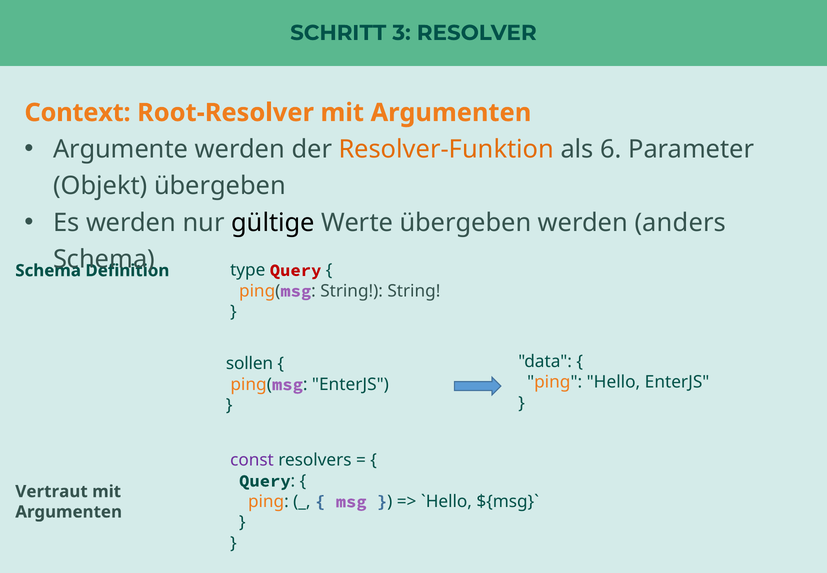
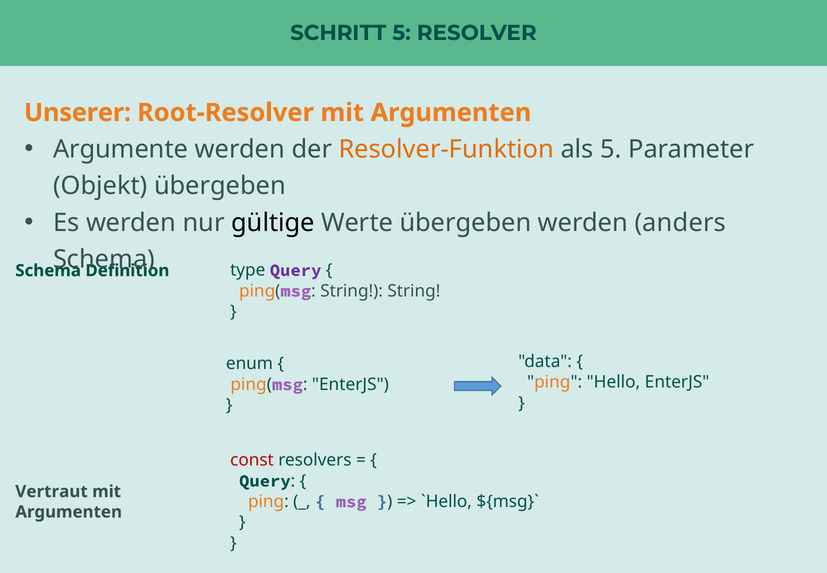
SCHRITT 3: 3 -> 5 (402, 33)
Context: Context -> Unserer (78, 113)
als 6: 6 -> 5 (611, 149)
Query colour: red -> purple (296, 270)
sollen: sollen -> enum (249, 363)
const colour: purple -> red (252, 460)
